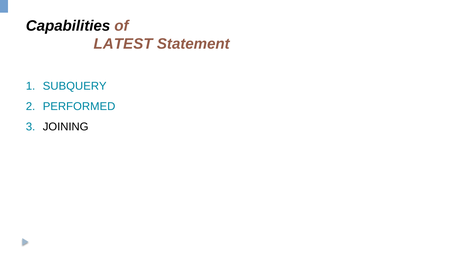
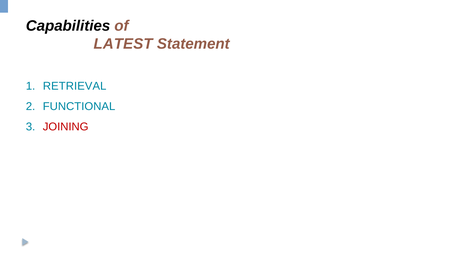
SUBQUERY: SUBQUERY -> RETRIEVAL (75, 86)
PERFORMED: PERFORMED -> FUNCTIONAL (79, 106)
JOINING colour: black -> red (66, 127)
